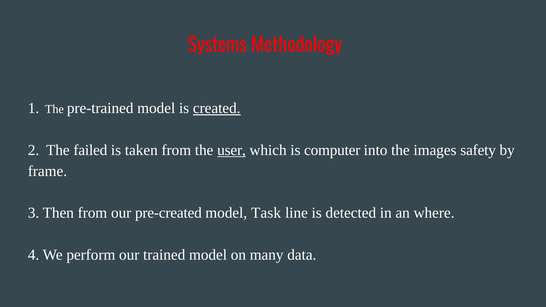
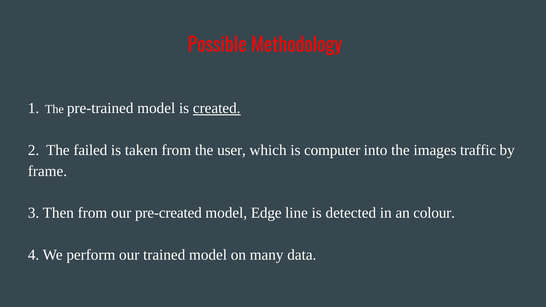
Systems: Systems -> Possible (217, 45)
user underline: present -> none (232, 150)
safety: safety -> traffic (478, 150)
Task: Task -> Edge (266, 213)
where: where -> colour (434, 213)
